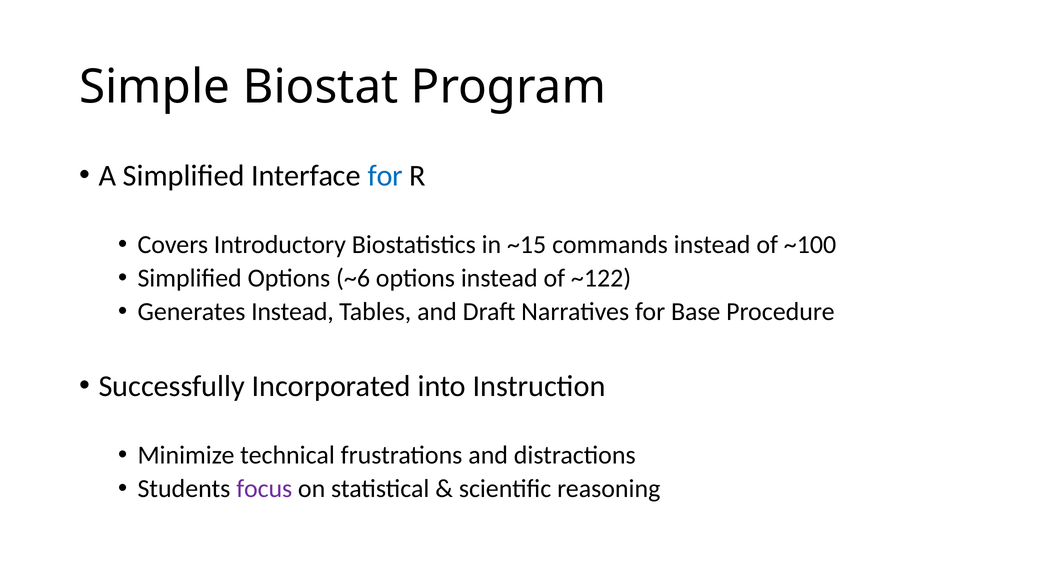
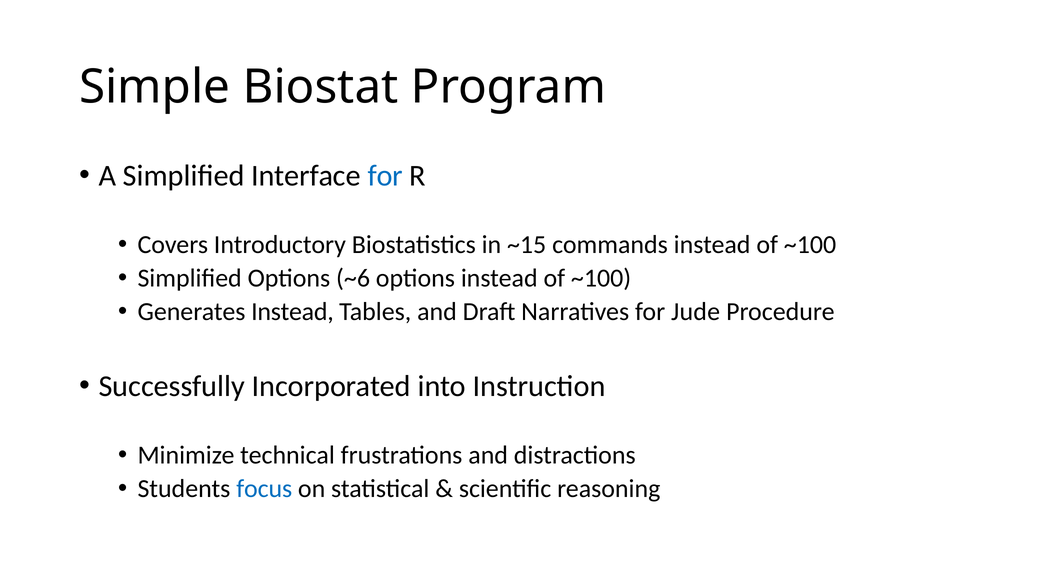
options instead of ~122: ~122 -> ~100 (601, 278)
Base: Base -> Jude (696, 312)
focus colour: purple -> blue (264, 489)
